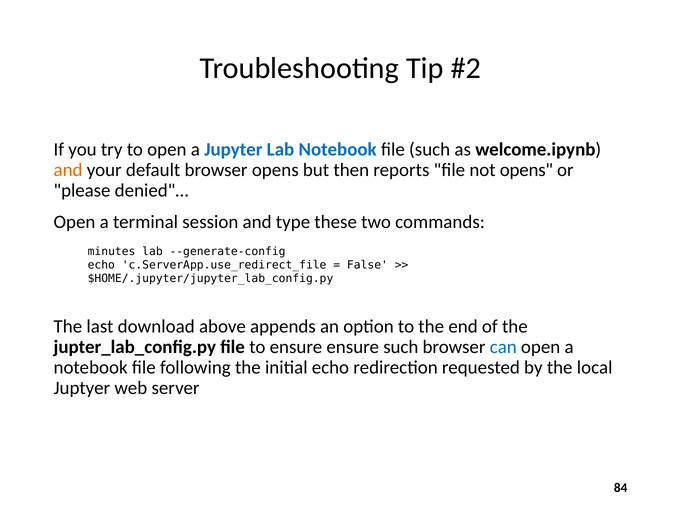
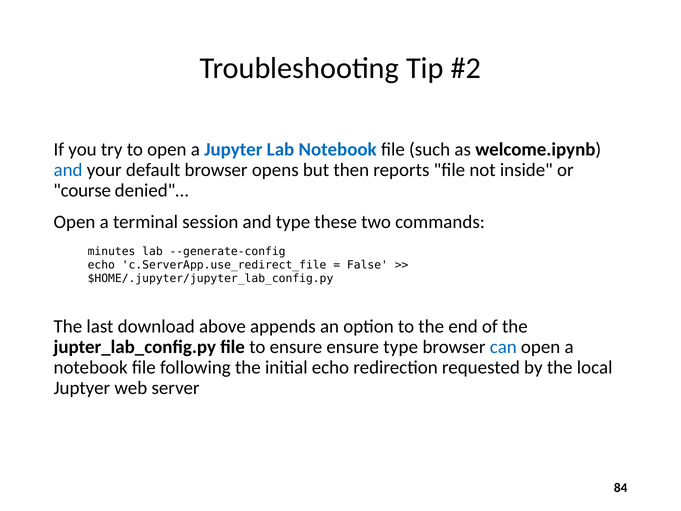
and colour: orange -> blue (68, 170)
not opens: opens -> inside (526, 170)
please: please -> course (82, 190)
ensure such: such -> type (401, 347)
